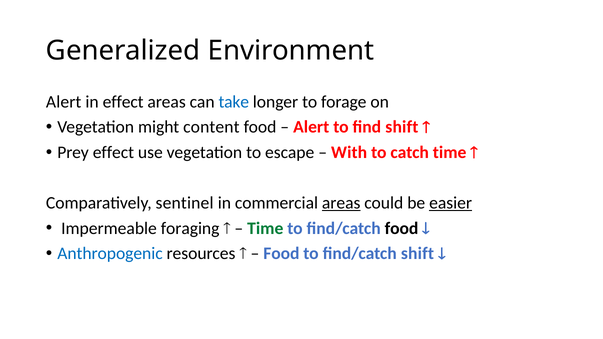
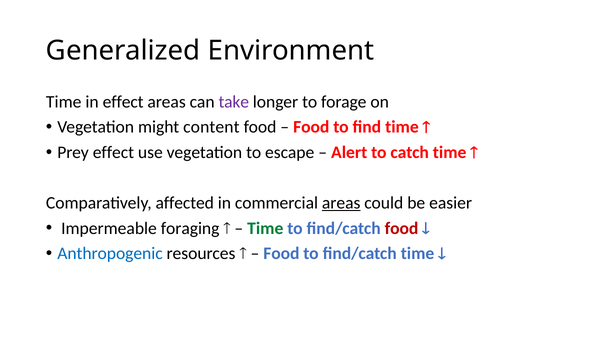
Alert: Alert -> Time (64, 102)
take colour: blue -> purple (234, 102)
Alert: Alert -> Food (311, 127)
find shift: shift -> time (402, 127)
With: With -> Alert (349, 153)
sentinel: sentinel -> affected (185, 203)
easier underline: present -> none (451, 203)
food colour: black -> red (402, 228)
find/catch shift: shift -> time (418, 254)
